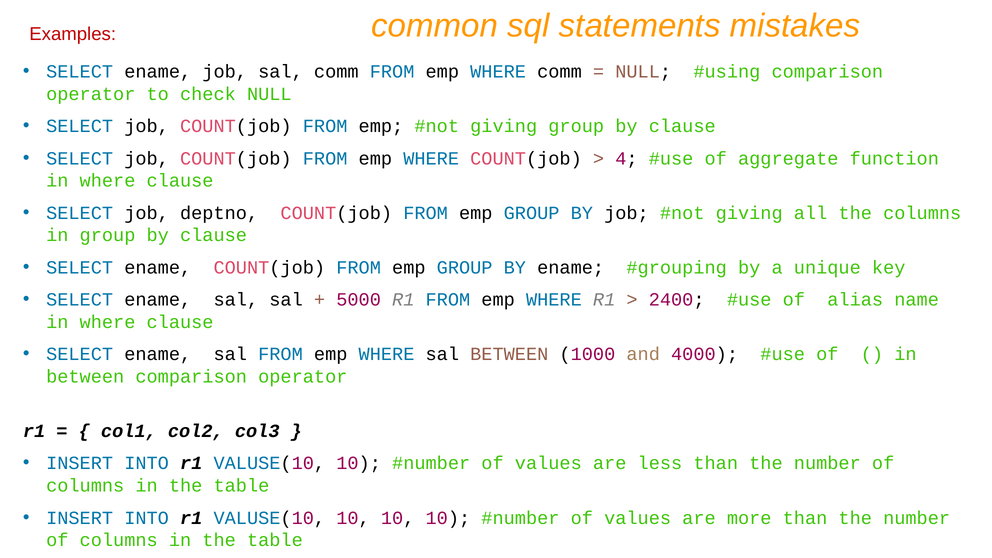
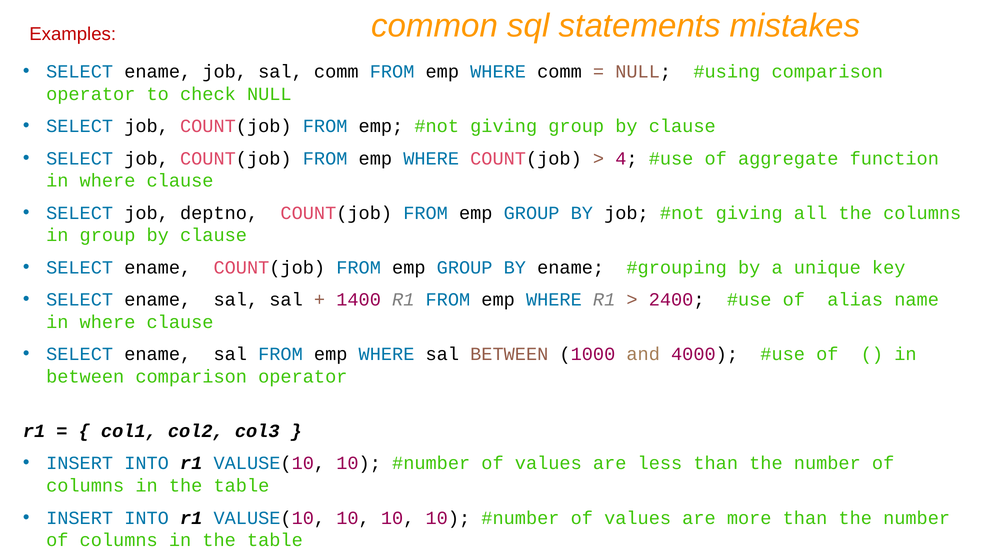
5000: 5000 -> 1400 (359, 300)
